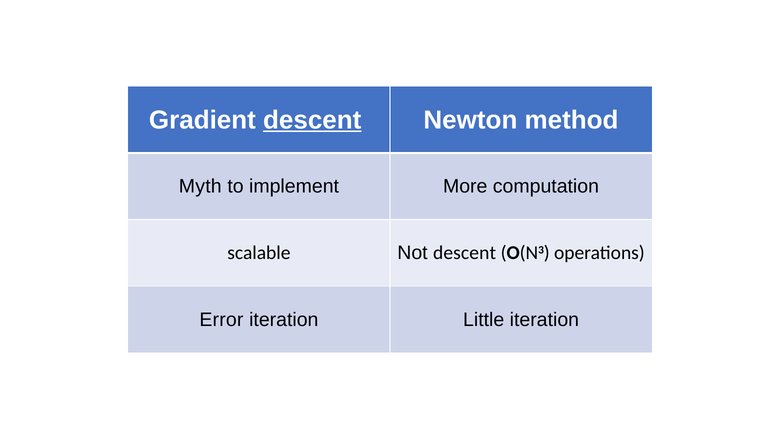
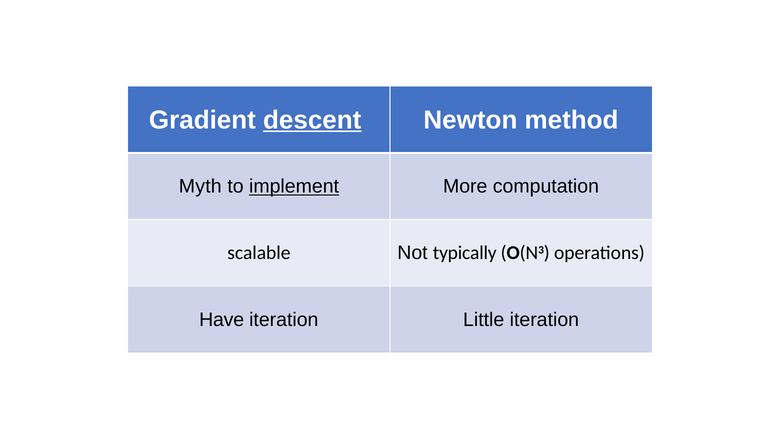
implement underline: none -> present (294, 186)
Not descent: descent -> typically (465, 253)
Error: Error -> Have (222, 320)
